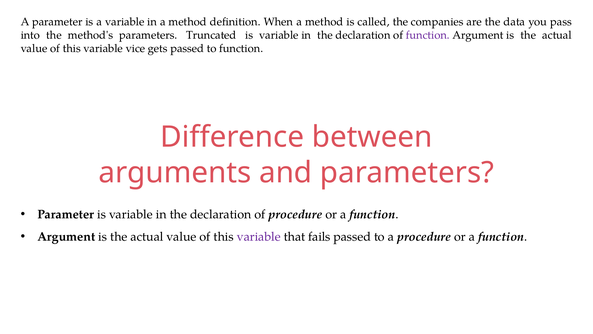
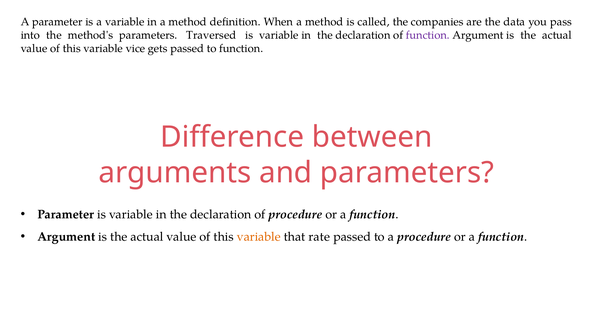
Truncated: Truncated -> Traversed (211, 35)
variable colour: purple -> orange (259, 237)
fails: fails -> rate (319, 237)
